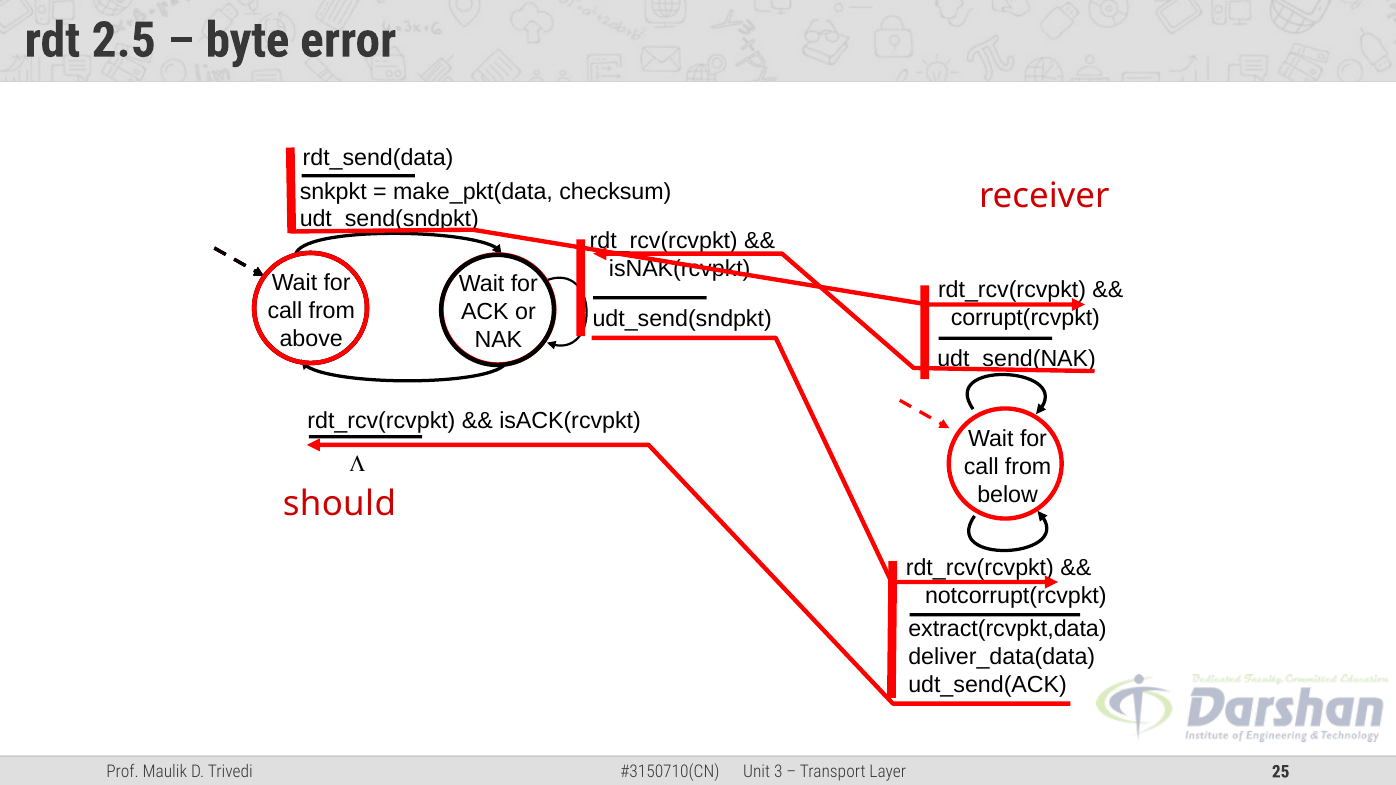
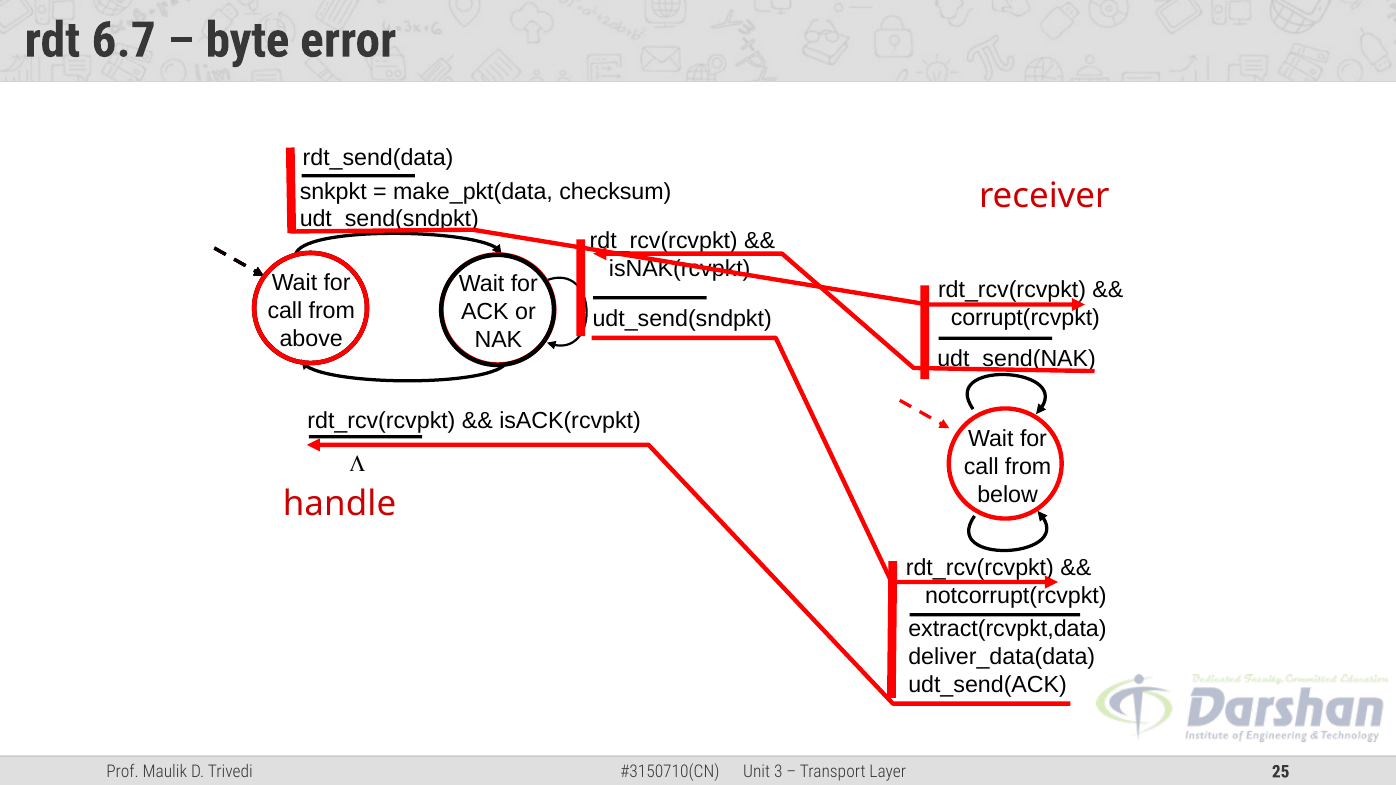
2.5: 2.5 -> 6.7 (124, 40)
should: should -> handle (340, 504)
